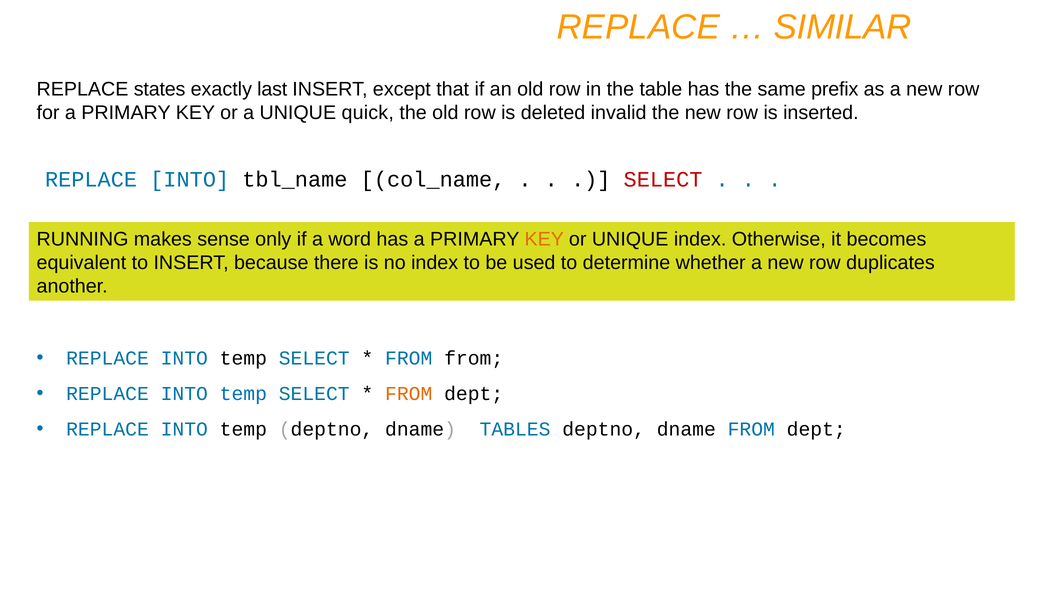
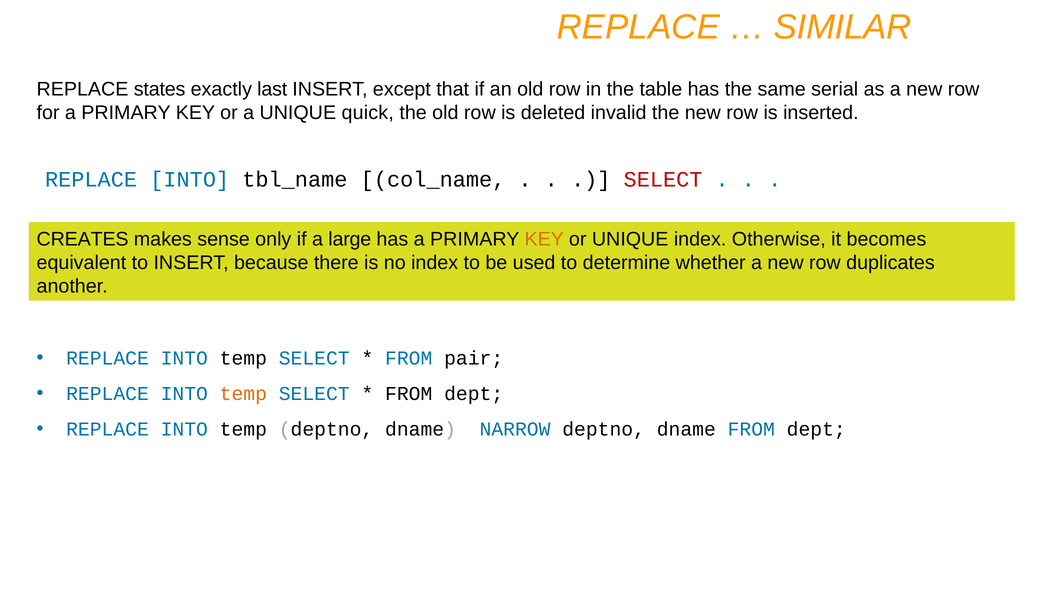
prefix: prefix -> serial (835, 89)
RUNNING: RUNNING -> CREATES (83, 239)
word: word -> large (350, 239)
FROM from: from -> pair (474, 358)
temp colour: blue -> orange (243, 394)
FROM colour: orange -> black (409, 394)
TABLES: TABLES -> NARROW (515, 429)
